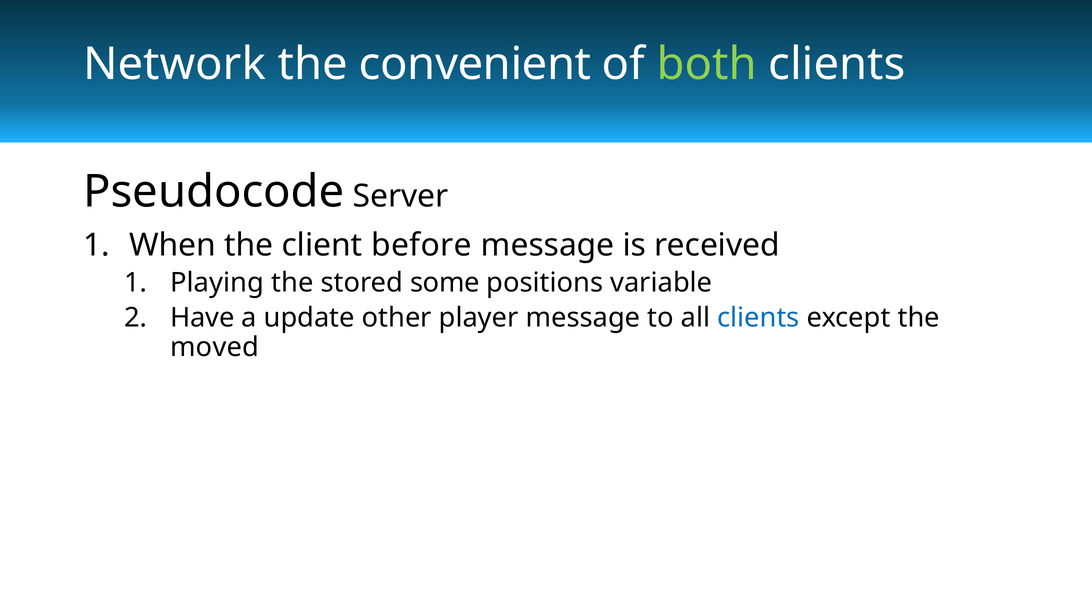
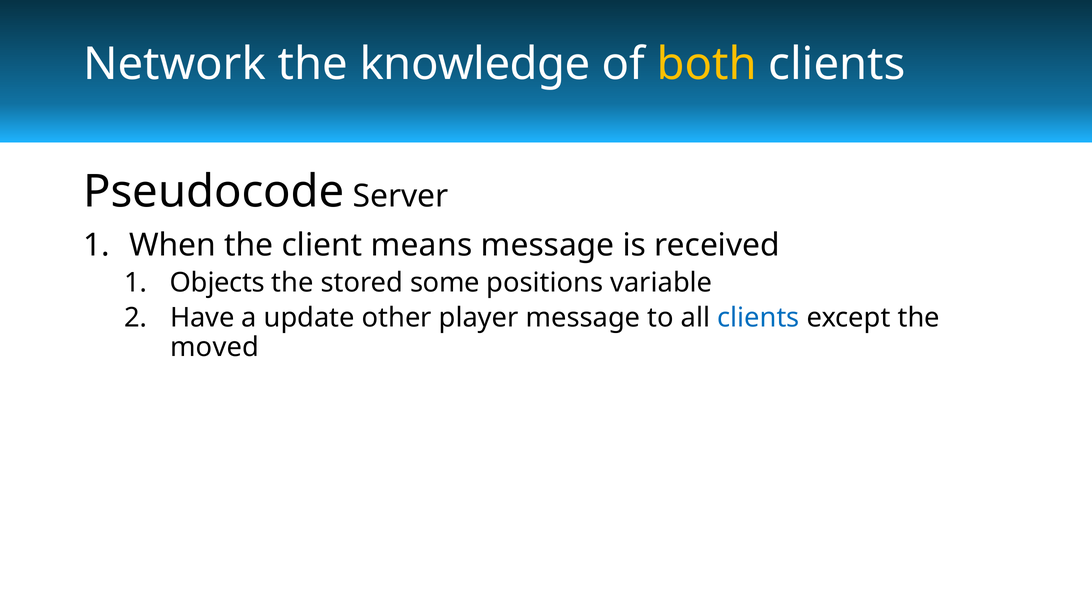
convenient: convenient -> knowledge (475, 64)
both colour: light green -> yellow (707, 64)
before: before -> means (421, 245)
Playing: Playing -> Objects (217, 283)
